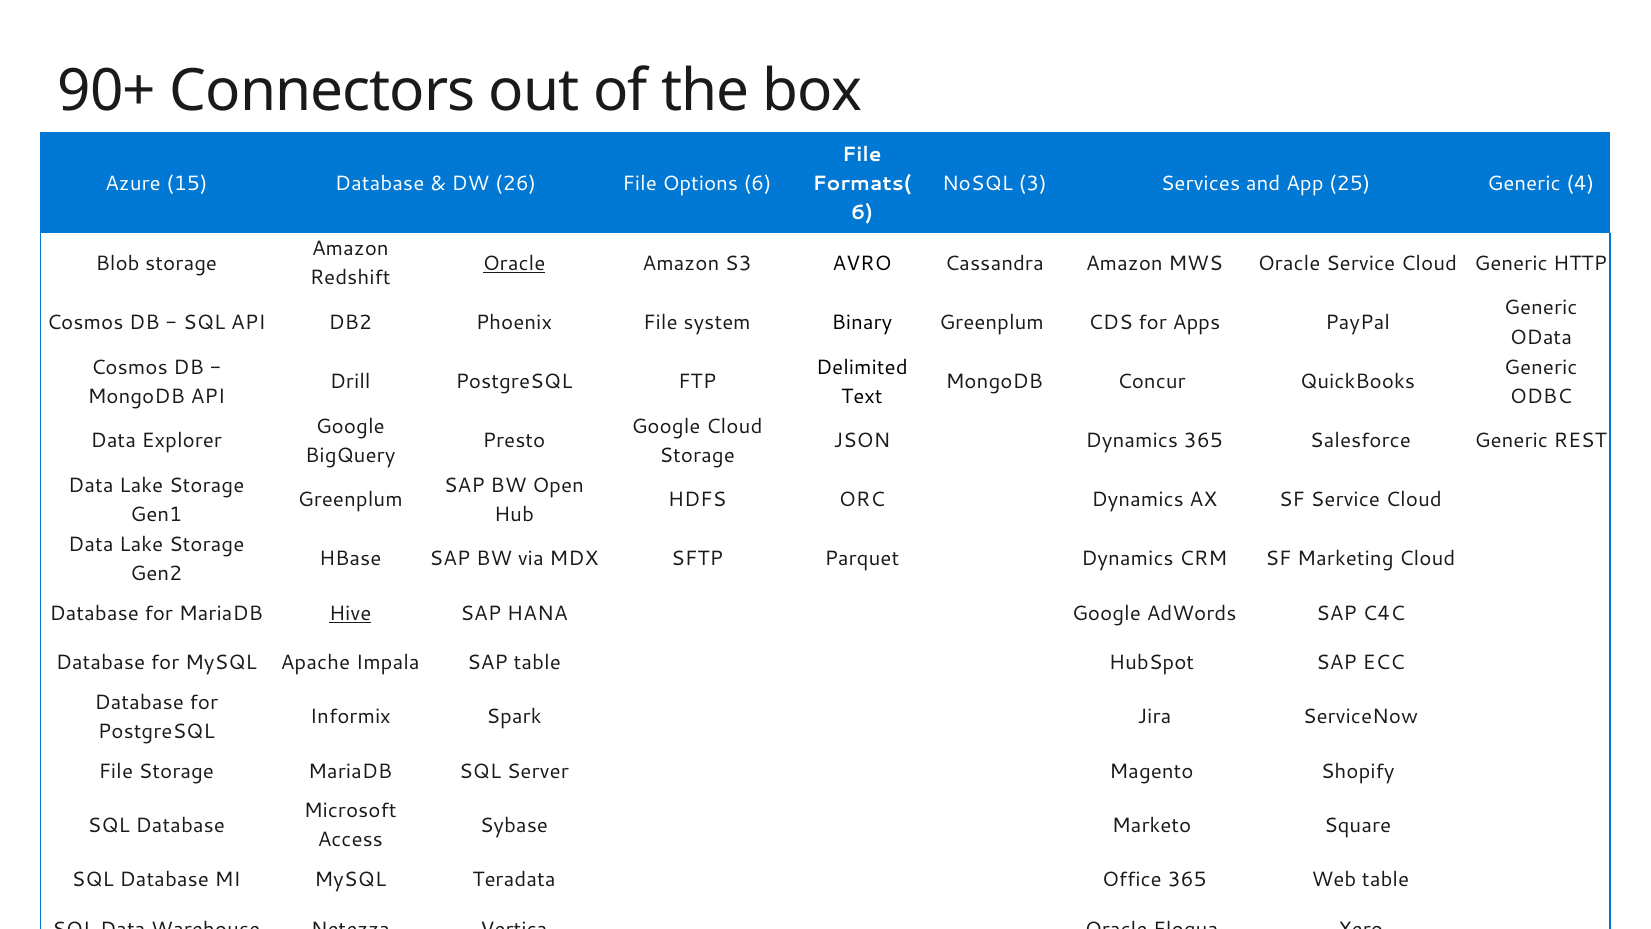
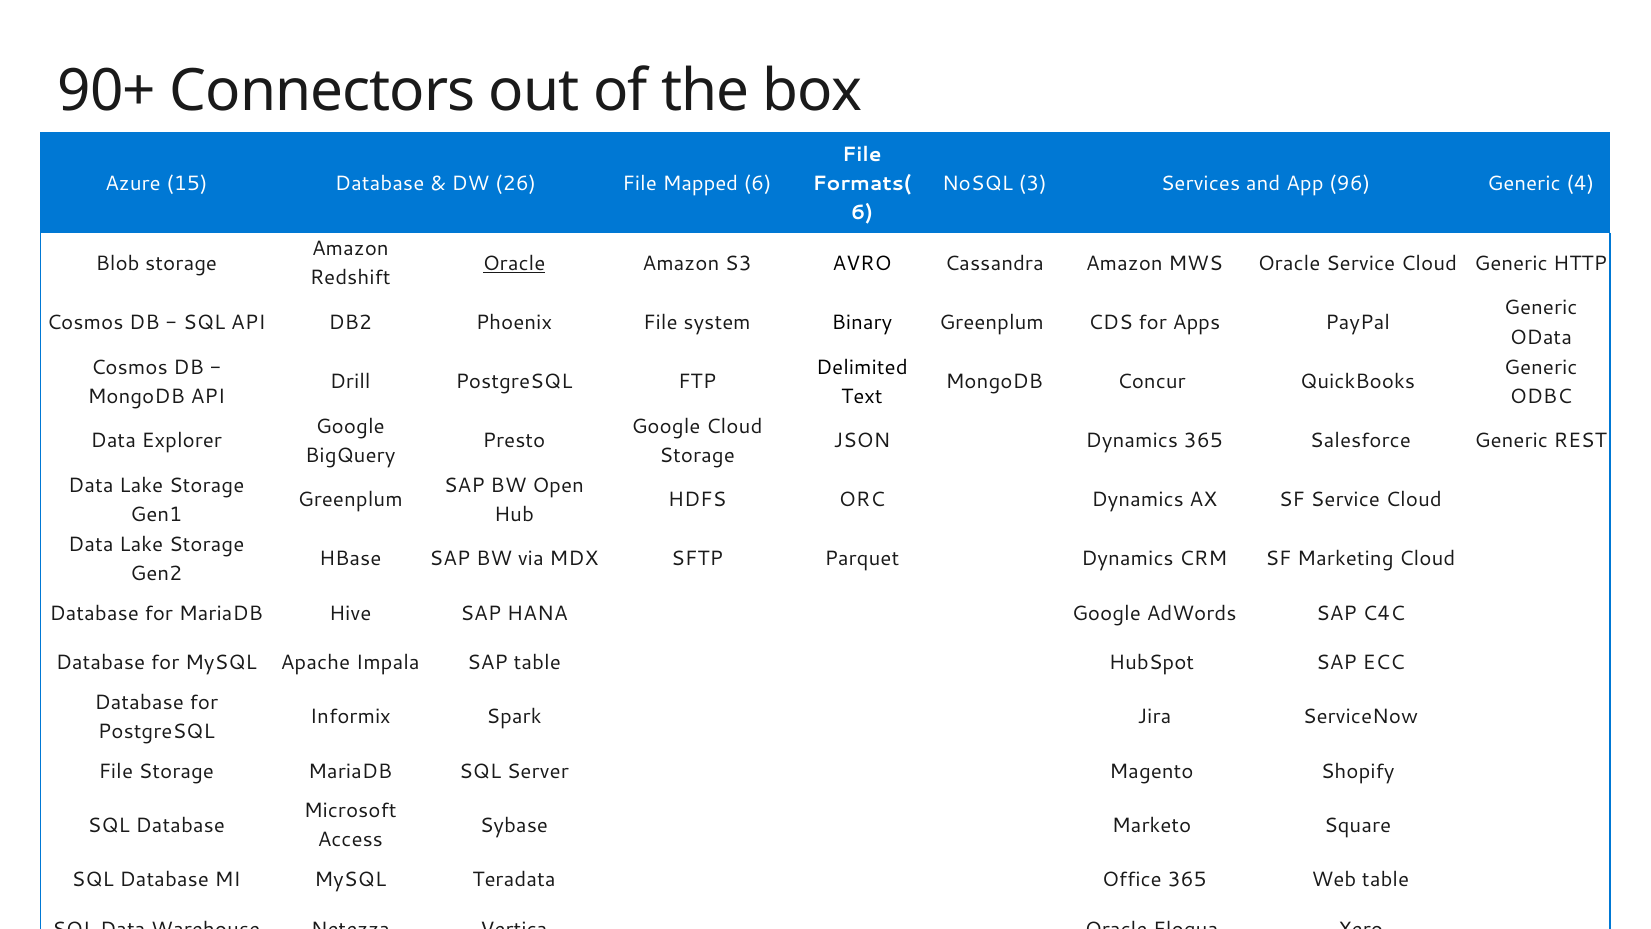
Options: Options -> Mapped (700, 184)
25: 25 -> 96 (1350, 184)
Hive underline: present -> none (350, 613)
